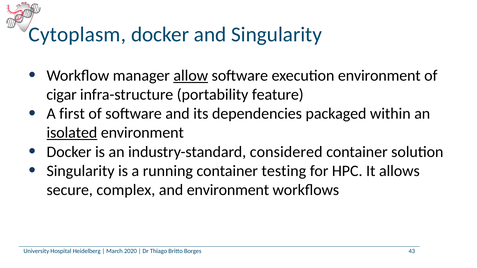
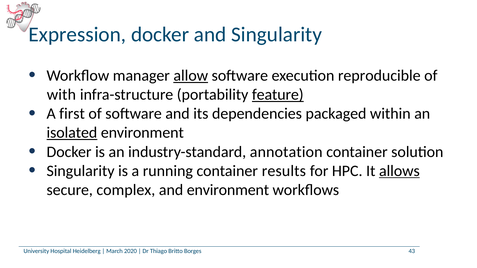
Cytoplasm: Cytoplasm -> Expression (77, 35)
execution environment: environment -> reproducible (379, 76)
cigar: cigar -> with (61, 95)
feature underline: none -> present (278, 95)
considered: considered -> annotation (286, 152)
testing: testing -> results (284, 171)
allows underline: none -> present (399, 171)
